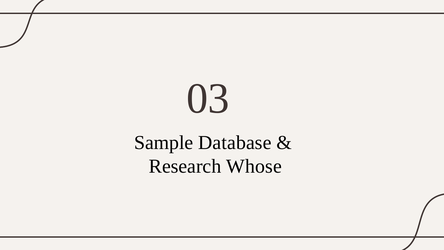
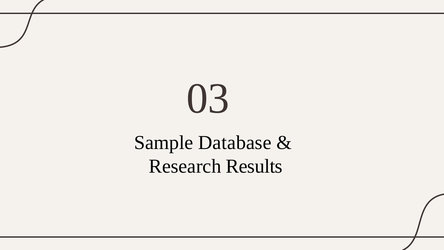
Whose: Whose -> Results (254, 166)
